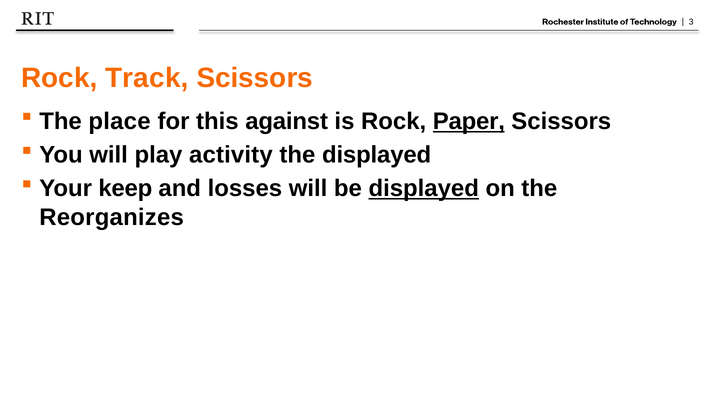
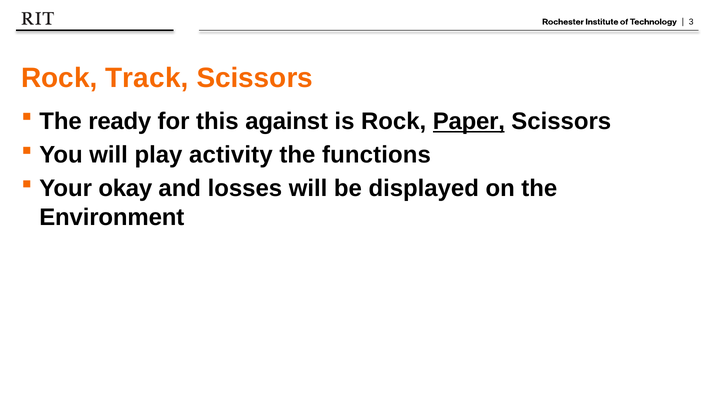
place: place -> ready (120, 121)
the displayed: displayed -> functions (376, 155)
keep: keep -> okay (125, 188)
displayed underline: present -> none (424, 188)
Reorganizes: Reorganizes -> Environment (112, 217)
